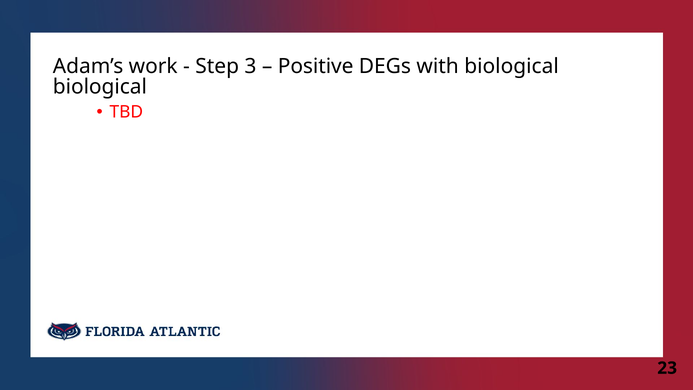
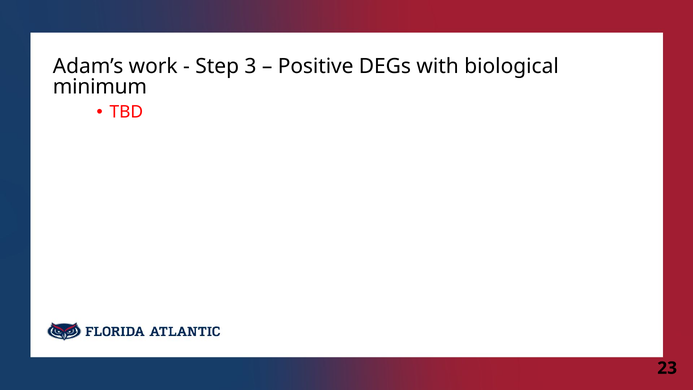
biological: biological -> minimum (100, 87)
